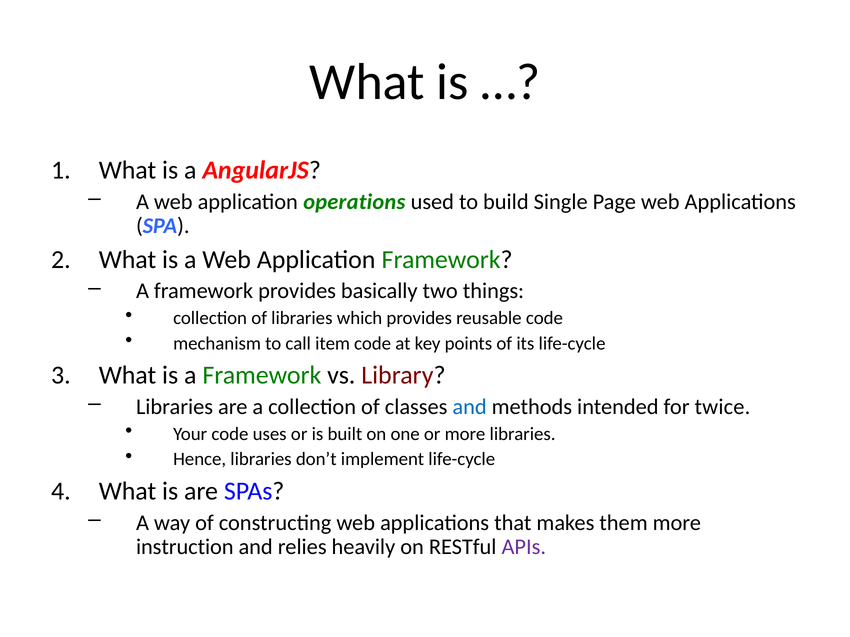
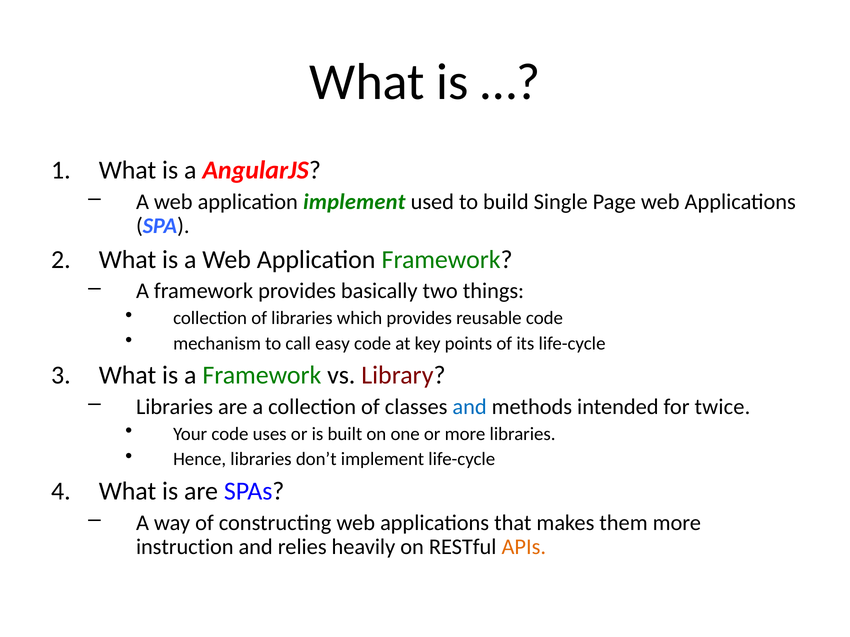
application operations: operations -> implement (354, 202)
item: item -> easy (332, 344)
APIs colour: purple -> orange (524, 547)
